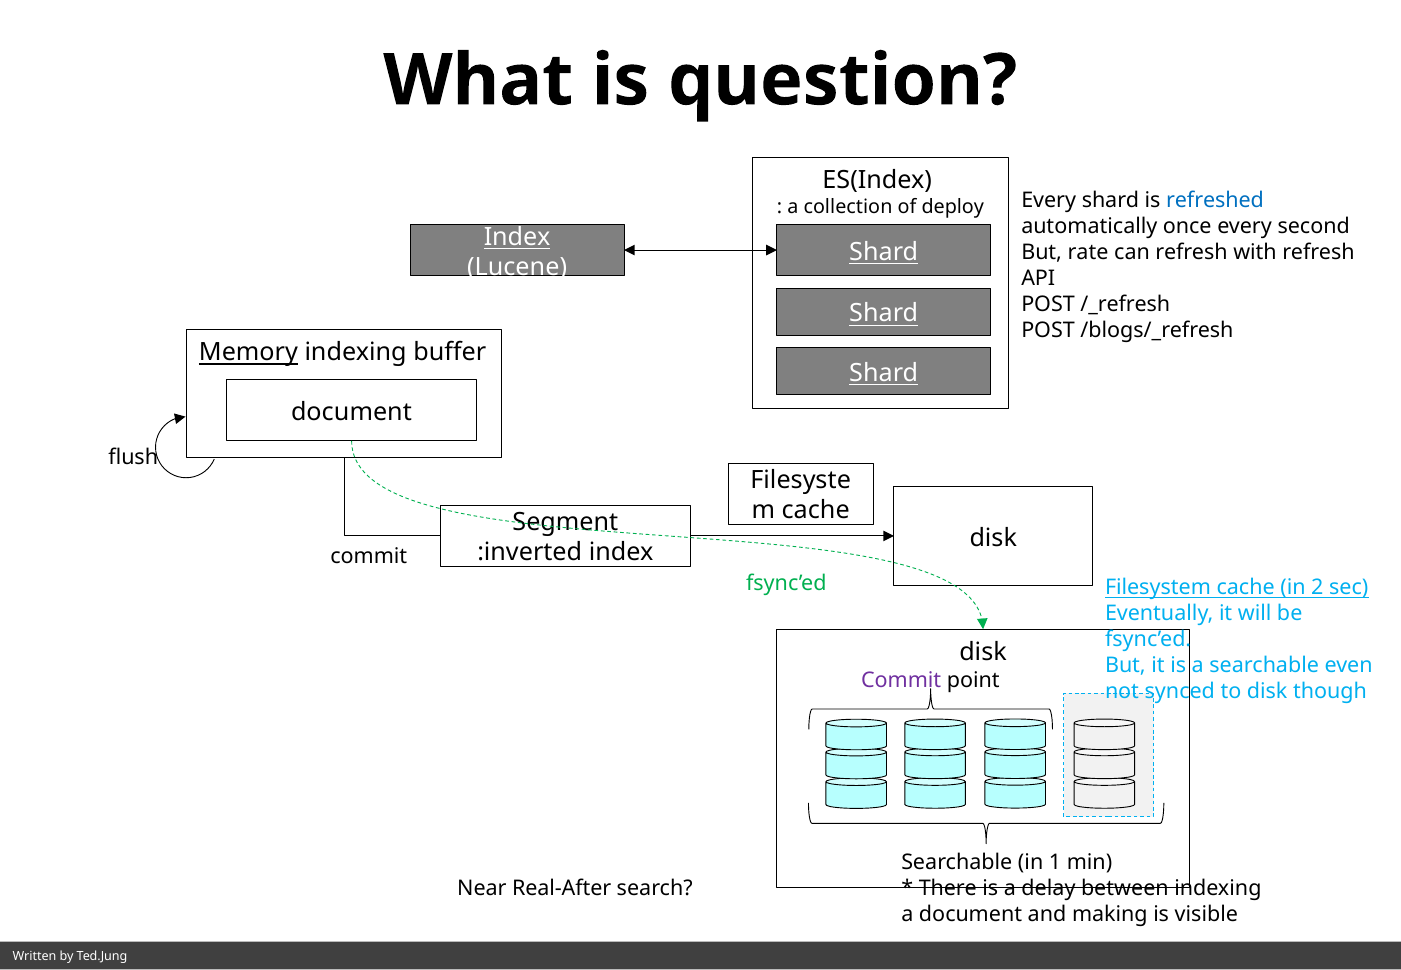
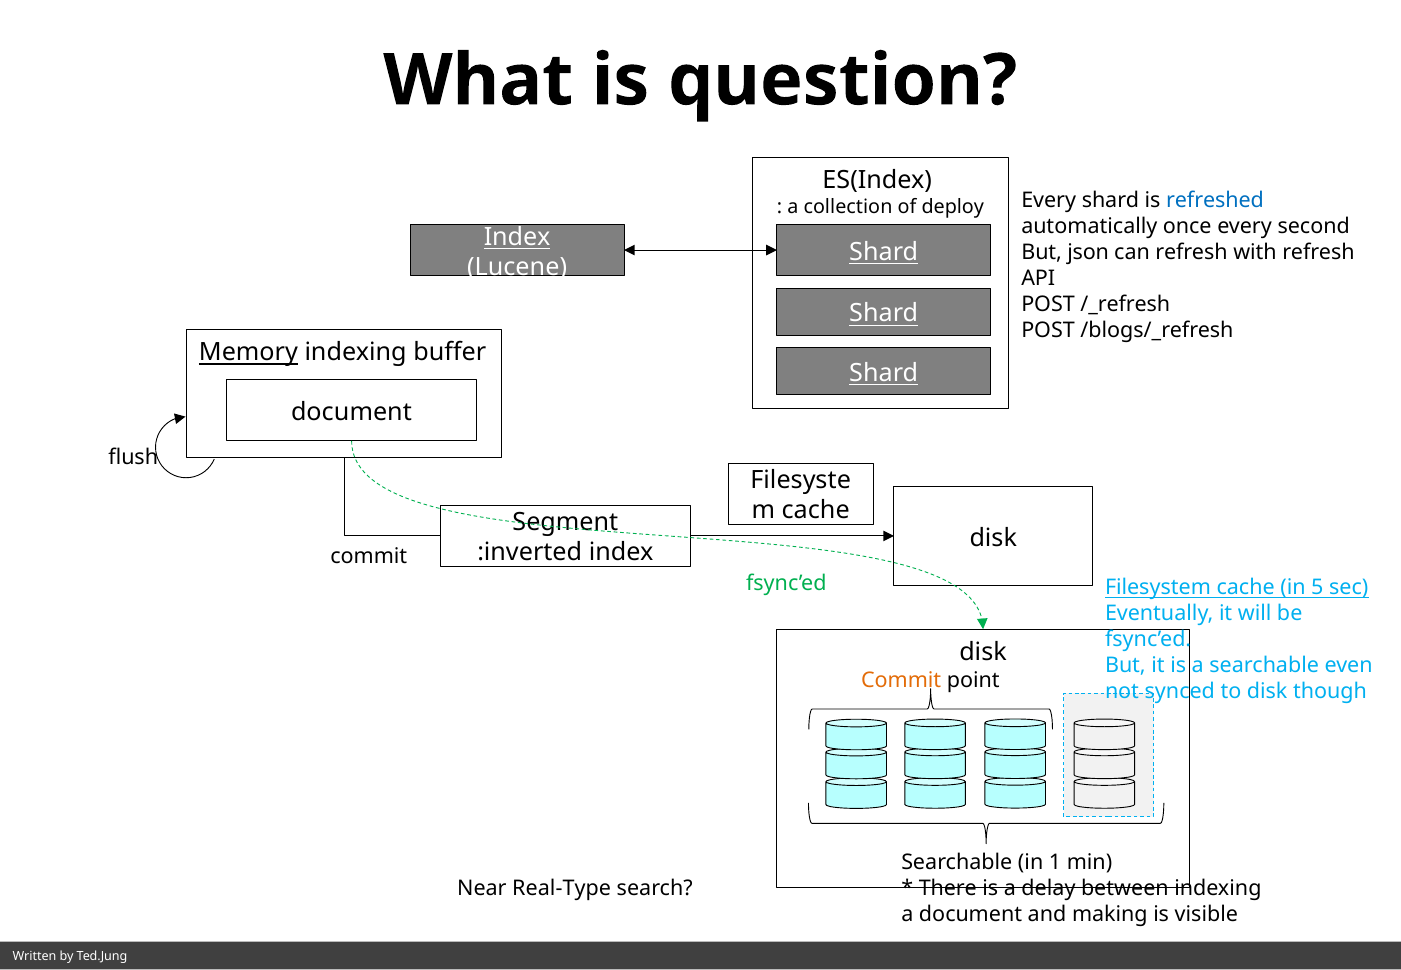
rate: rate -> json (1088, 253)
2: 2 -> 5 (1317, 588)
Commit colour: purple -> orange (901, 680)
Real-After: Real-After -> Real-Type (562, 888)
